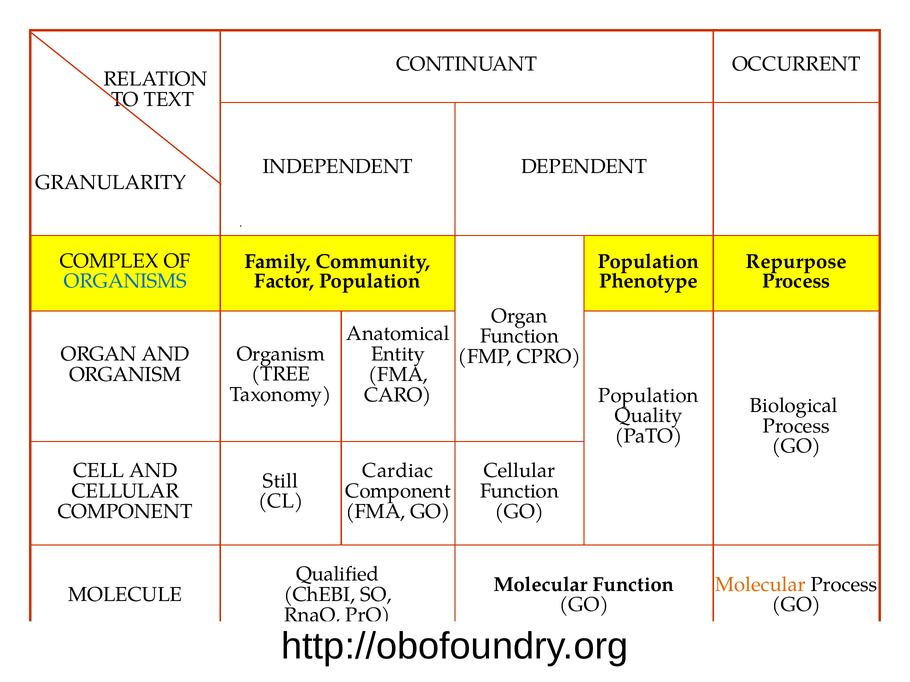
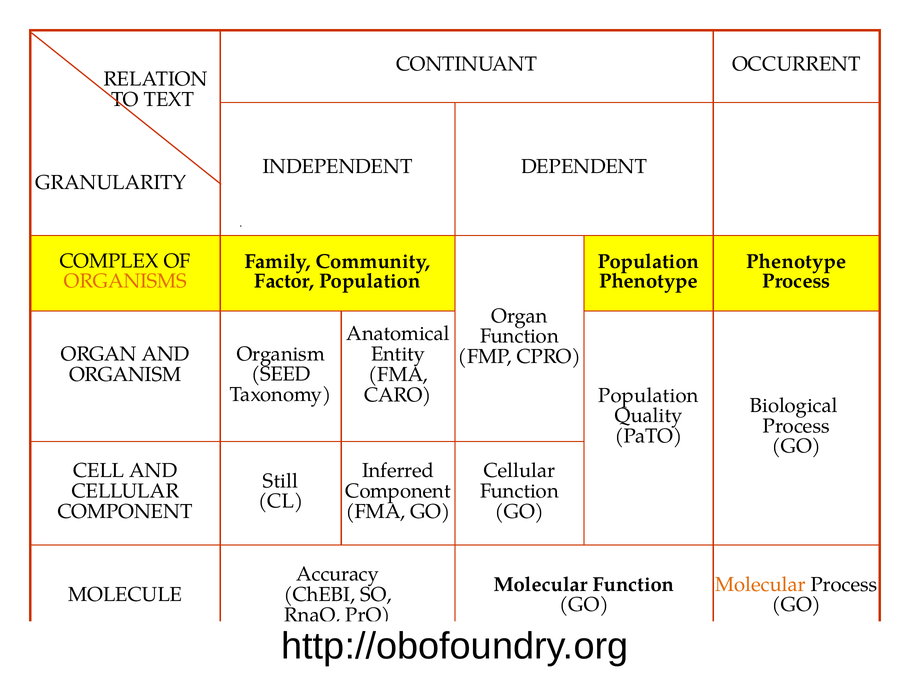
Repurpose: Repurpose -> Phenotype (796, 262)
ORGANISMS colour: blue -> orange (125, 281)
TREE: TREE -> SEED (281, 374)
Cardiac: Cardiac -> Inferred (398, 471)
Qualified: Qualified -> Accuracy (338, 575)
